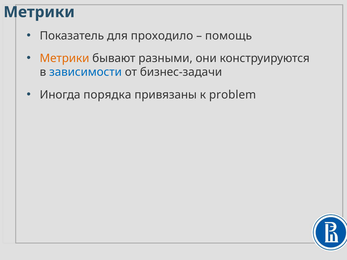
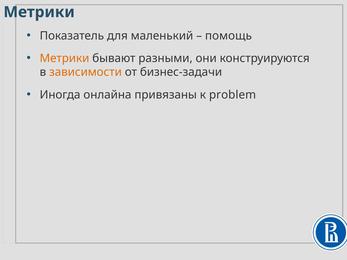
проходило: проходило -> маленький (162, 36)
зависимости colour: blue -> orange (85, 72)
порядка: порядка -> онлайна (107, 95)
